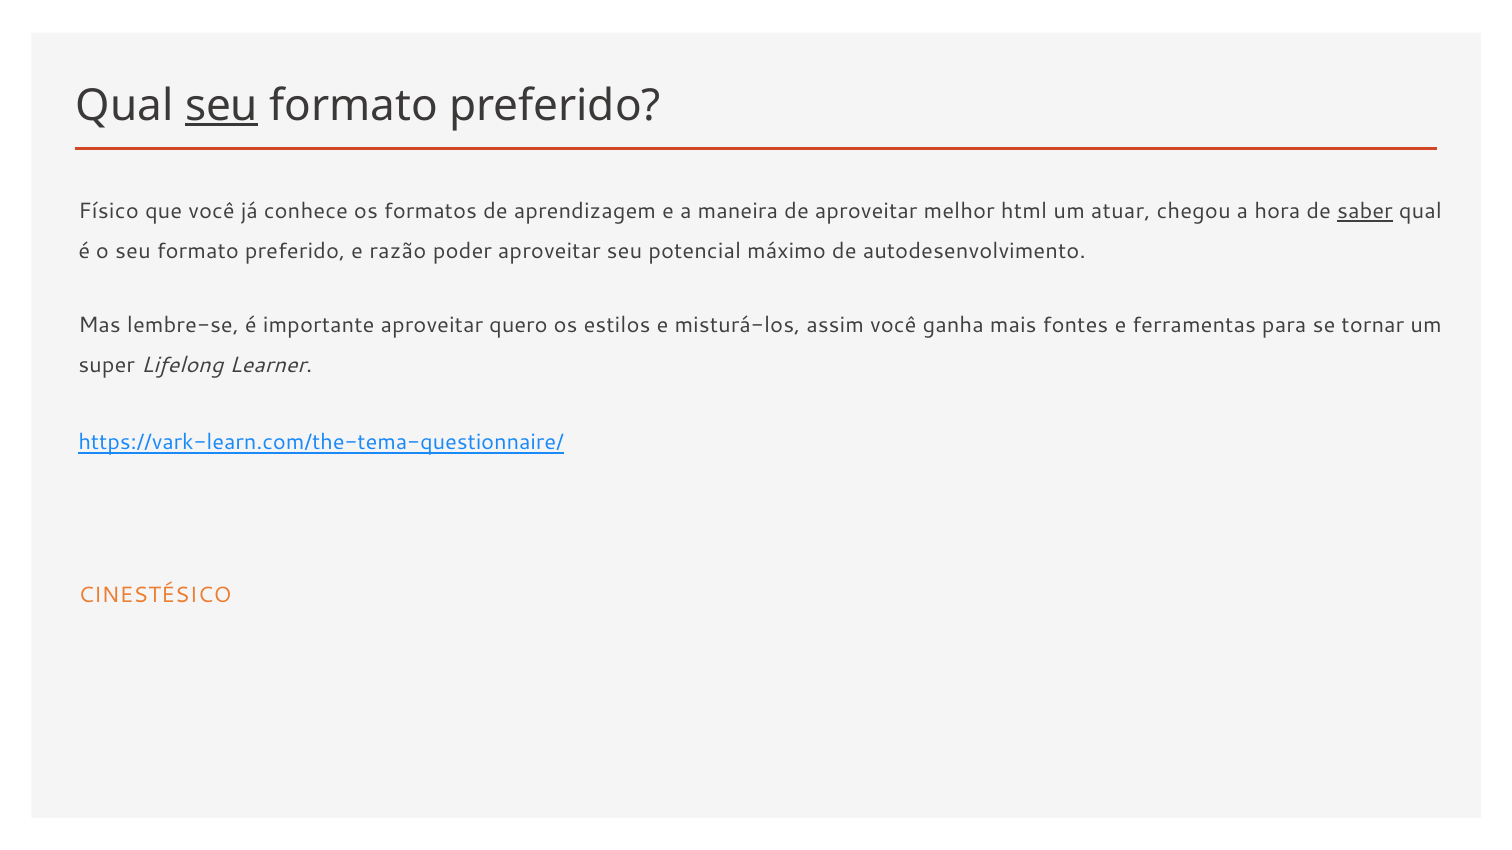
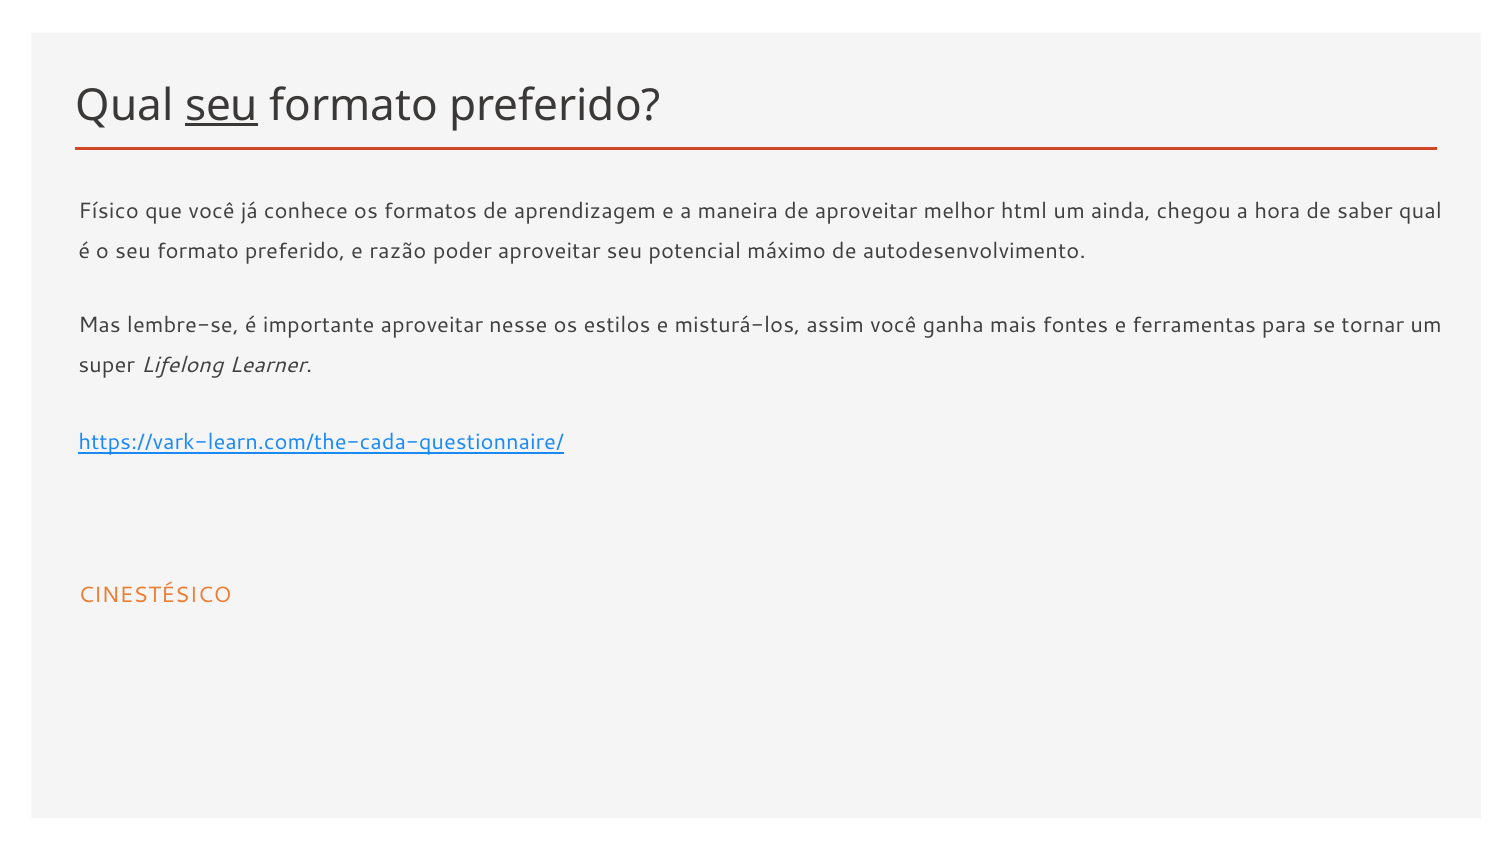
atuar: atuar -> ainda (1121, 212)
saber underline: present -> none (1365, 212)
quero: quero -> nesse (518, 326)
https://vark-learn.com/the-tema-questionnaire/: https://vark-learn.com/the-tema-questionnaire/ -> https://vark-learn.com/the-cada-questionnaire/ (321, 442)
